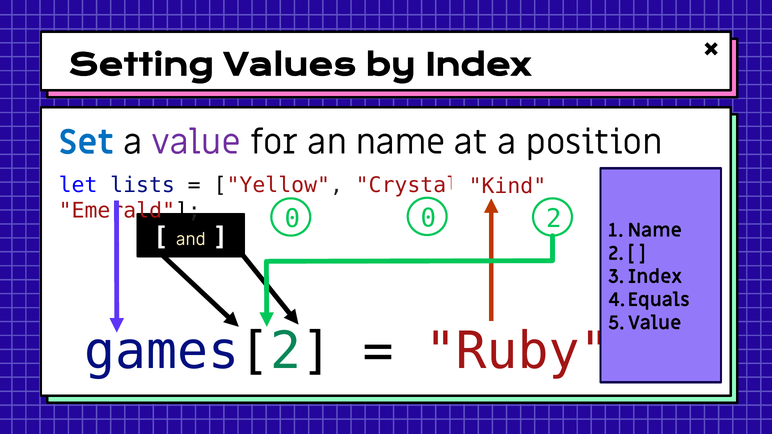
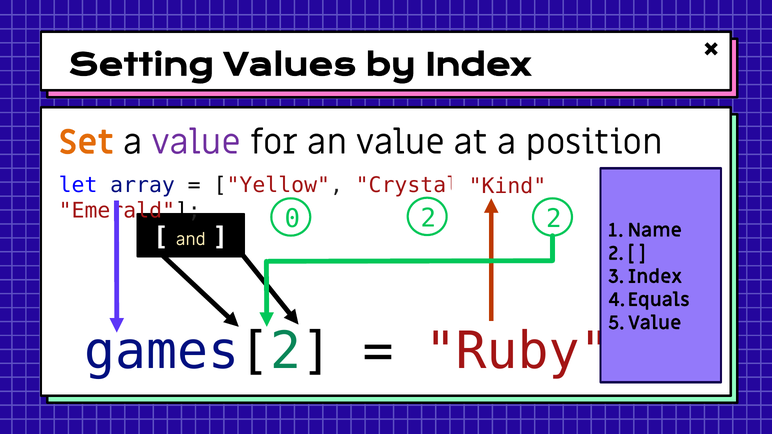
Set colour: blue -> orange (86, 142)
an name: name -> value (401, 142)
lists: lists -> array (143, 185)
0 0: 0 -> 2 (429, 218)
